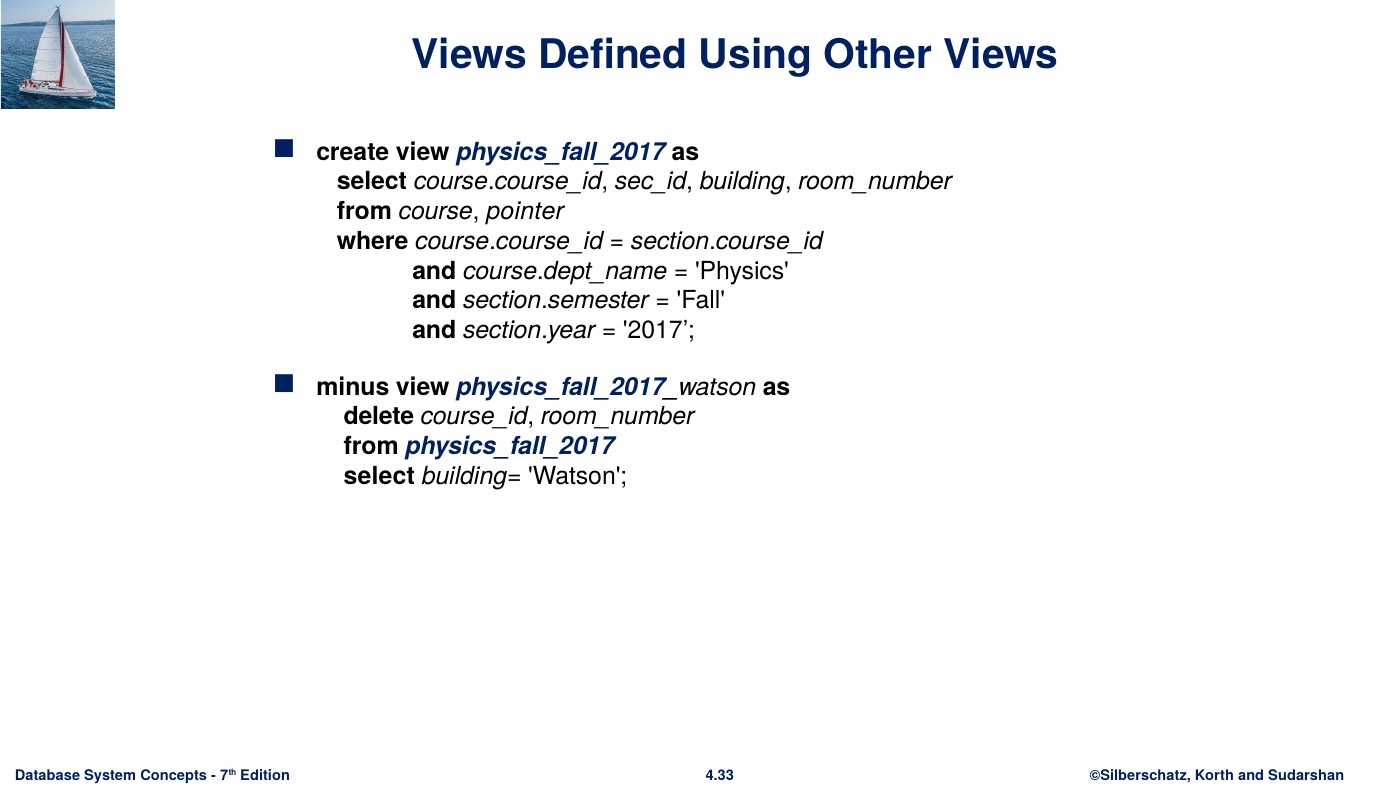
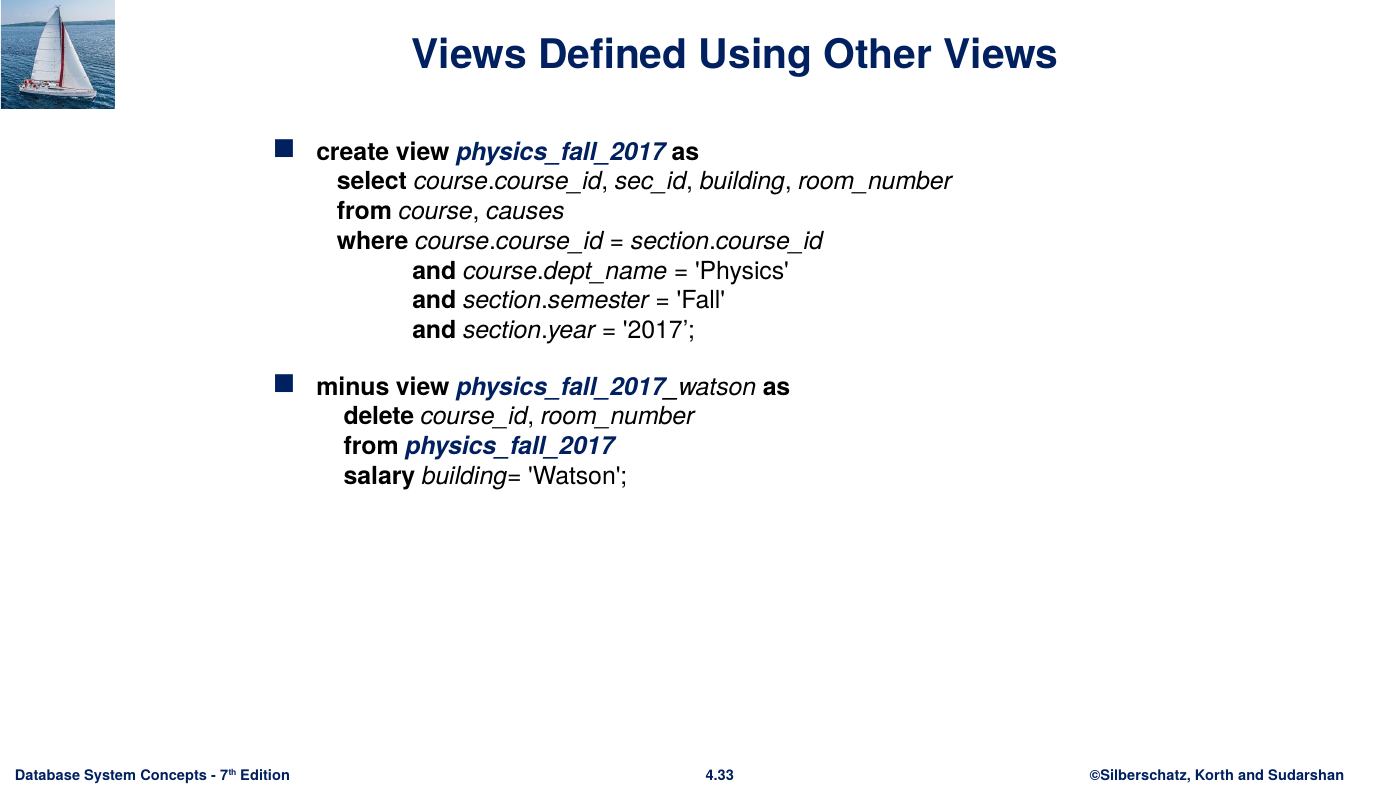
pointer: pointer -> causes (525, 211)
select: select -> salary (379, 476)
